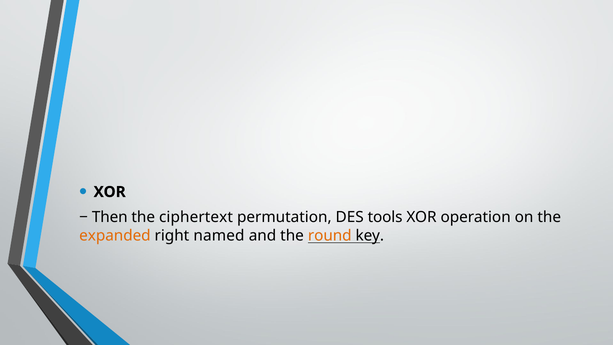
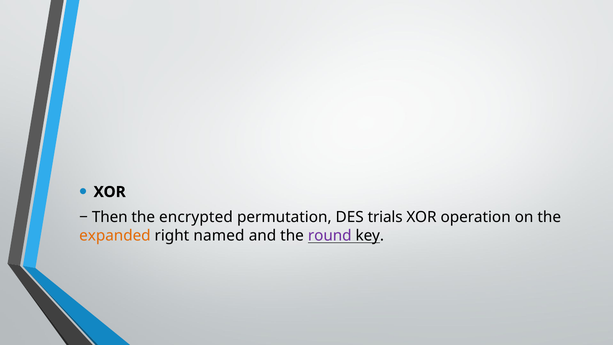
ciphertext: ciphertext -> encrypted (196, 217)
tools: tools -> trials (385, 217)
round colour: orange -> purple (330, 236)
